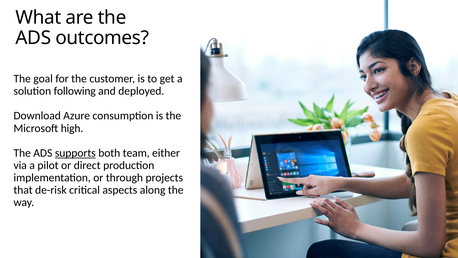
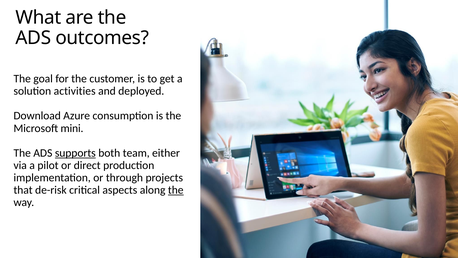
following: following -> activities (75, 91)
high: high -> mini (72, 128)
the underline: none -> present (176, 190)
